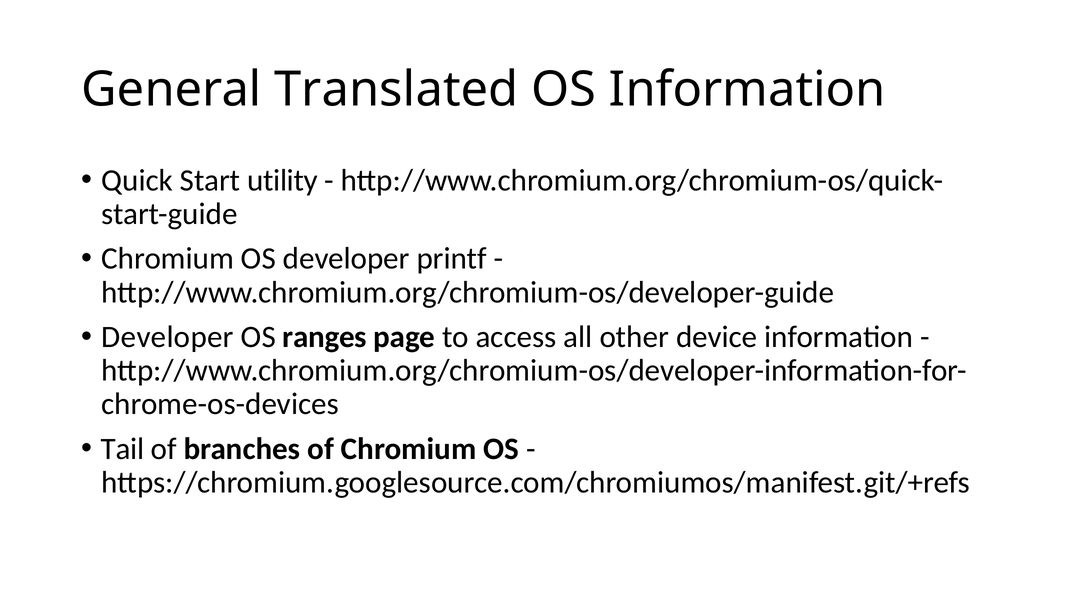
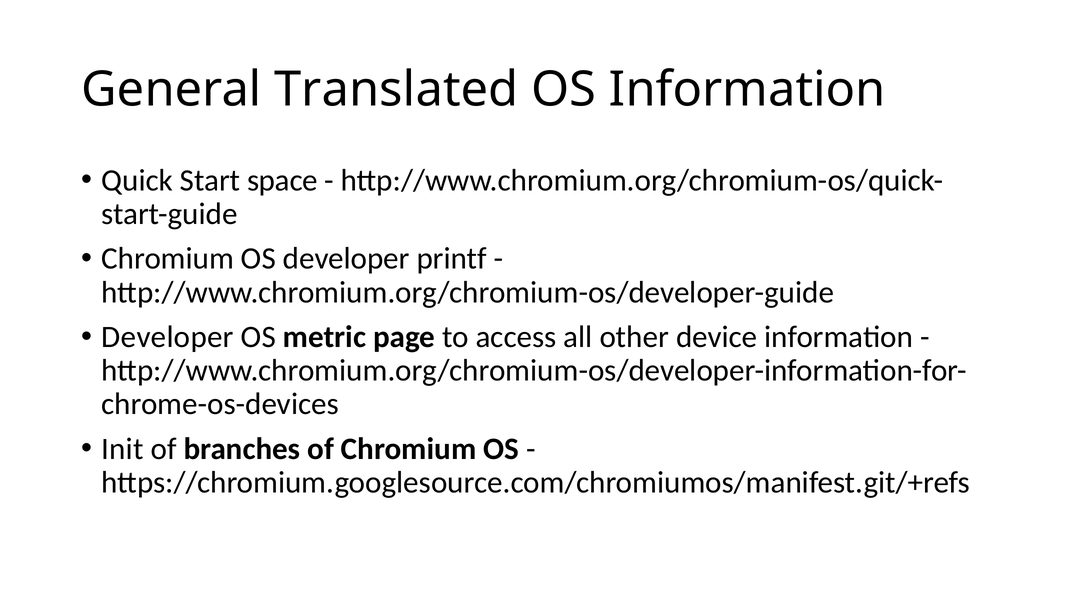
utility: utility -> space (282, 180)
ranges: ranges -> metric (324, 337)
Tail: Tail -> Init (122, 449)
